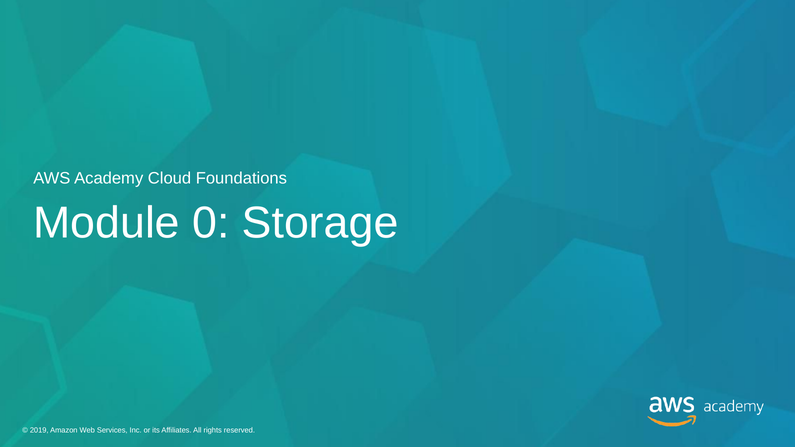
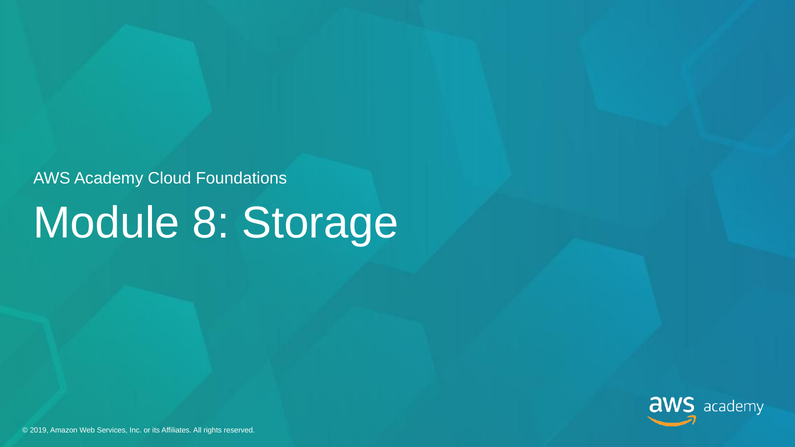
0: 0 -> 8 (211, 223)
